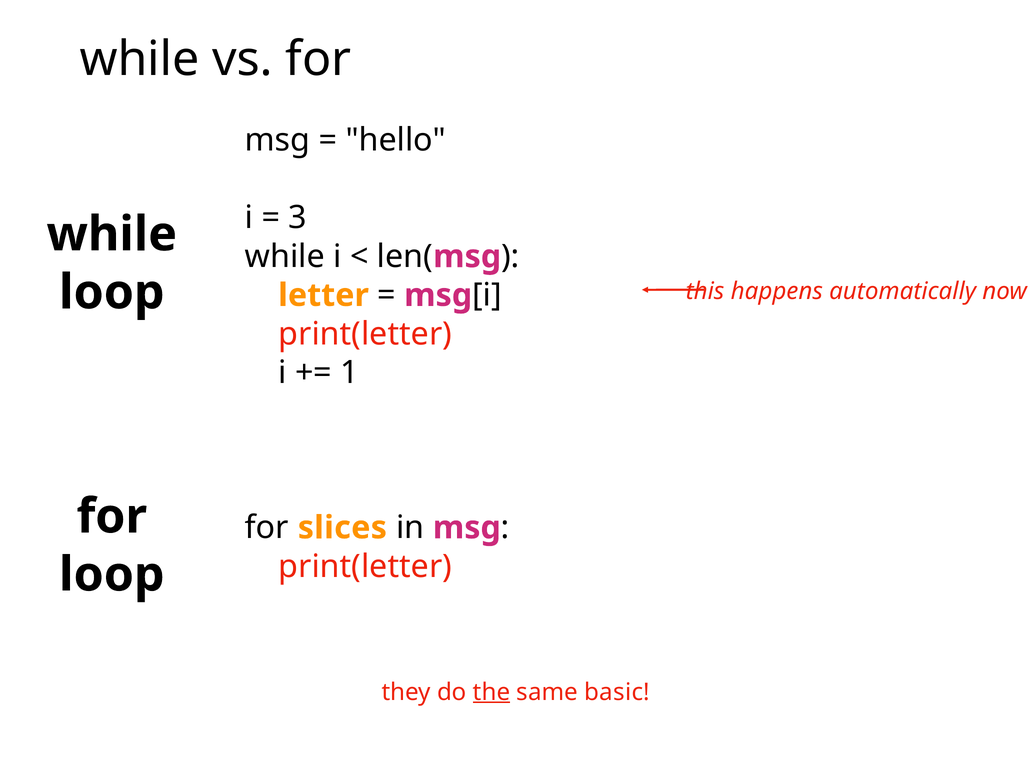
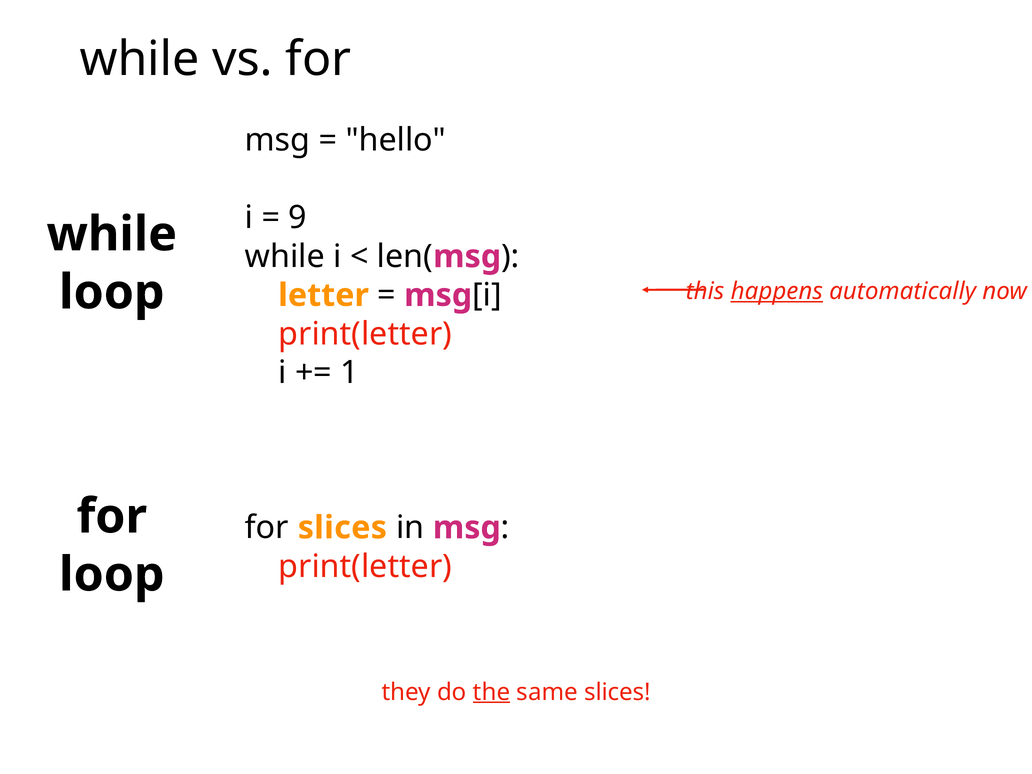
3: 3 -> 9 (298, 218)
happens underline: none -> present (777, 291)
same basic: basic -> slices (617, 692)
